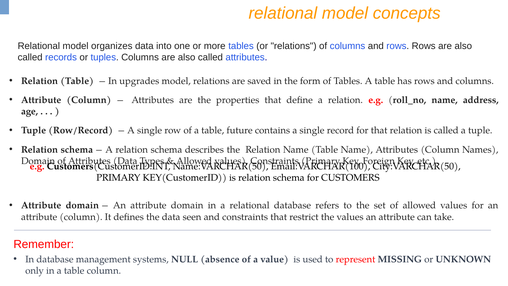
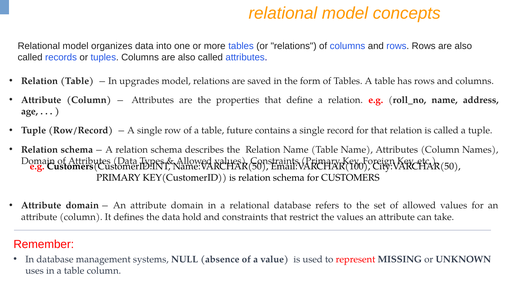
seen: seen -> hold (192, 217)
only: only -> uses (35, 270)
